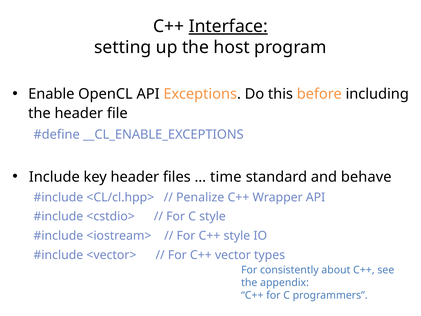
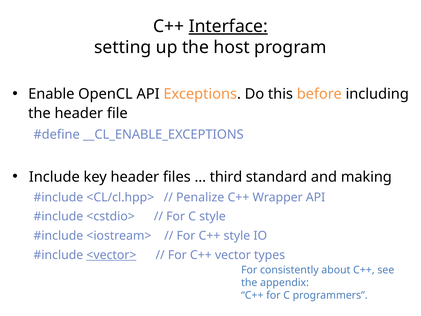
time: time -> third (226, 177)
behave: behave -> making (366, 177)
<vector> underline: none -> present (111, 255)
